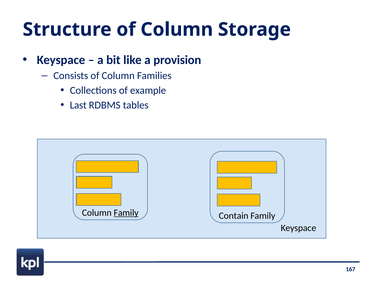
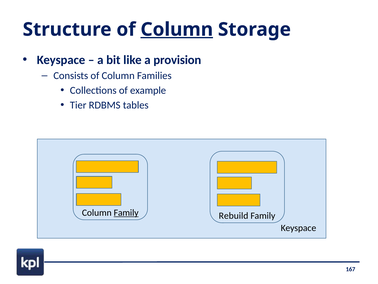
Column underline: none -> present (177, 29)
Last: Last -> Tier (78, 105)
Contain: Contain -> Rebuild (234, 215)
